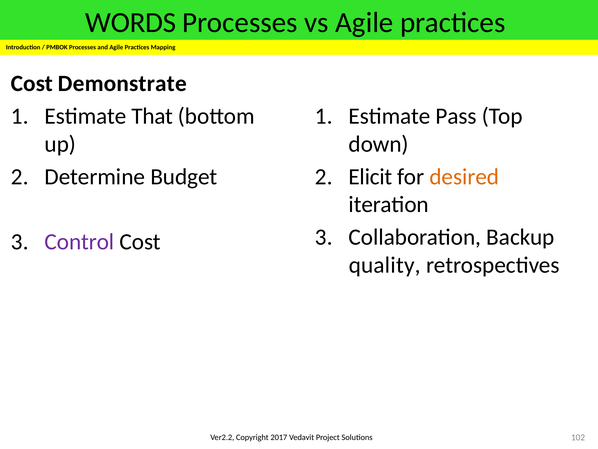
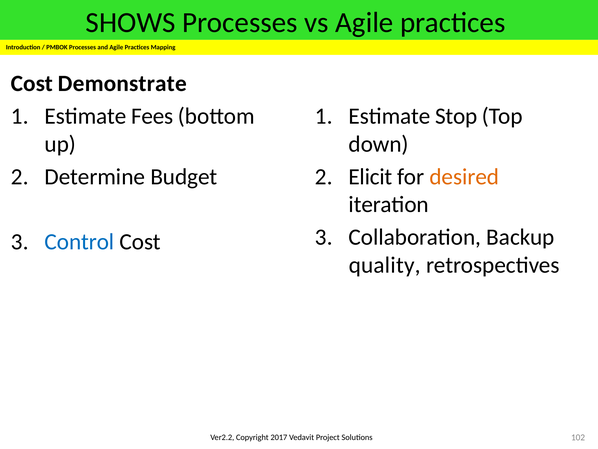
WORDS: WORDS -> SHOWS (131, 22)
That: That -> Fees (152, 116)
Pass: Pass -> Stop (456, 116)
Control colour: purple -> blue (79, 242)
